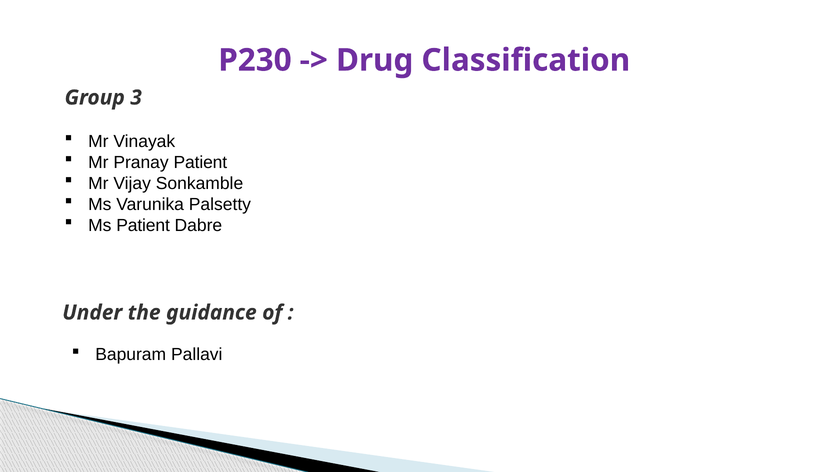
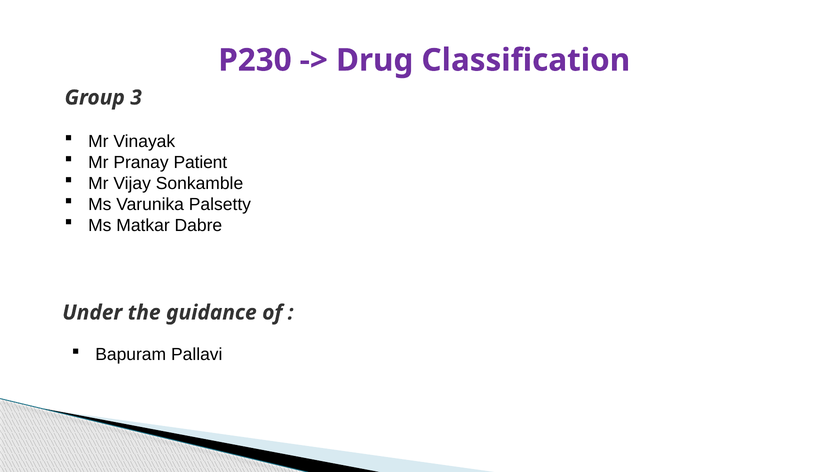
Ms Patient: Patient -> Matkar (143, 225)
